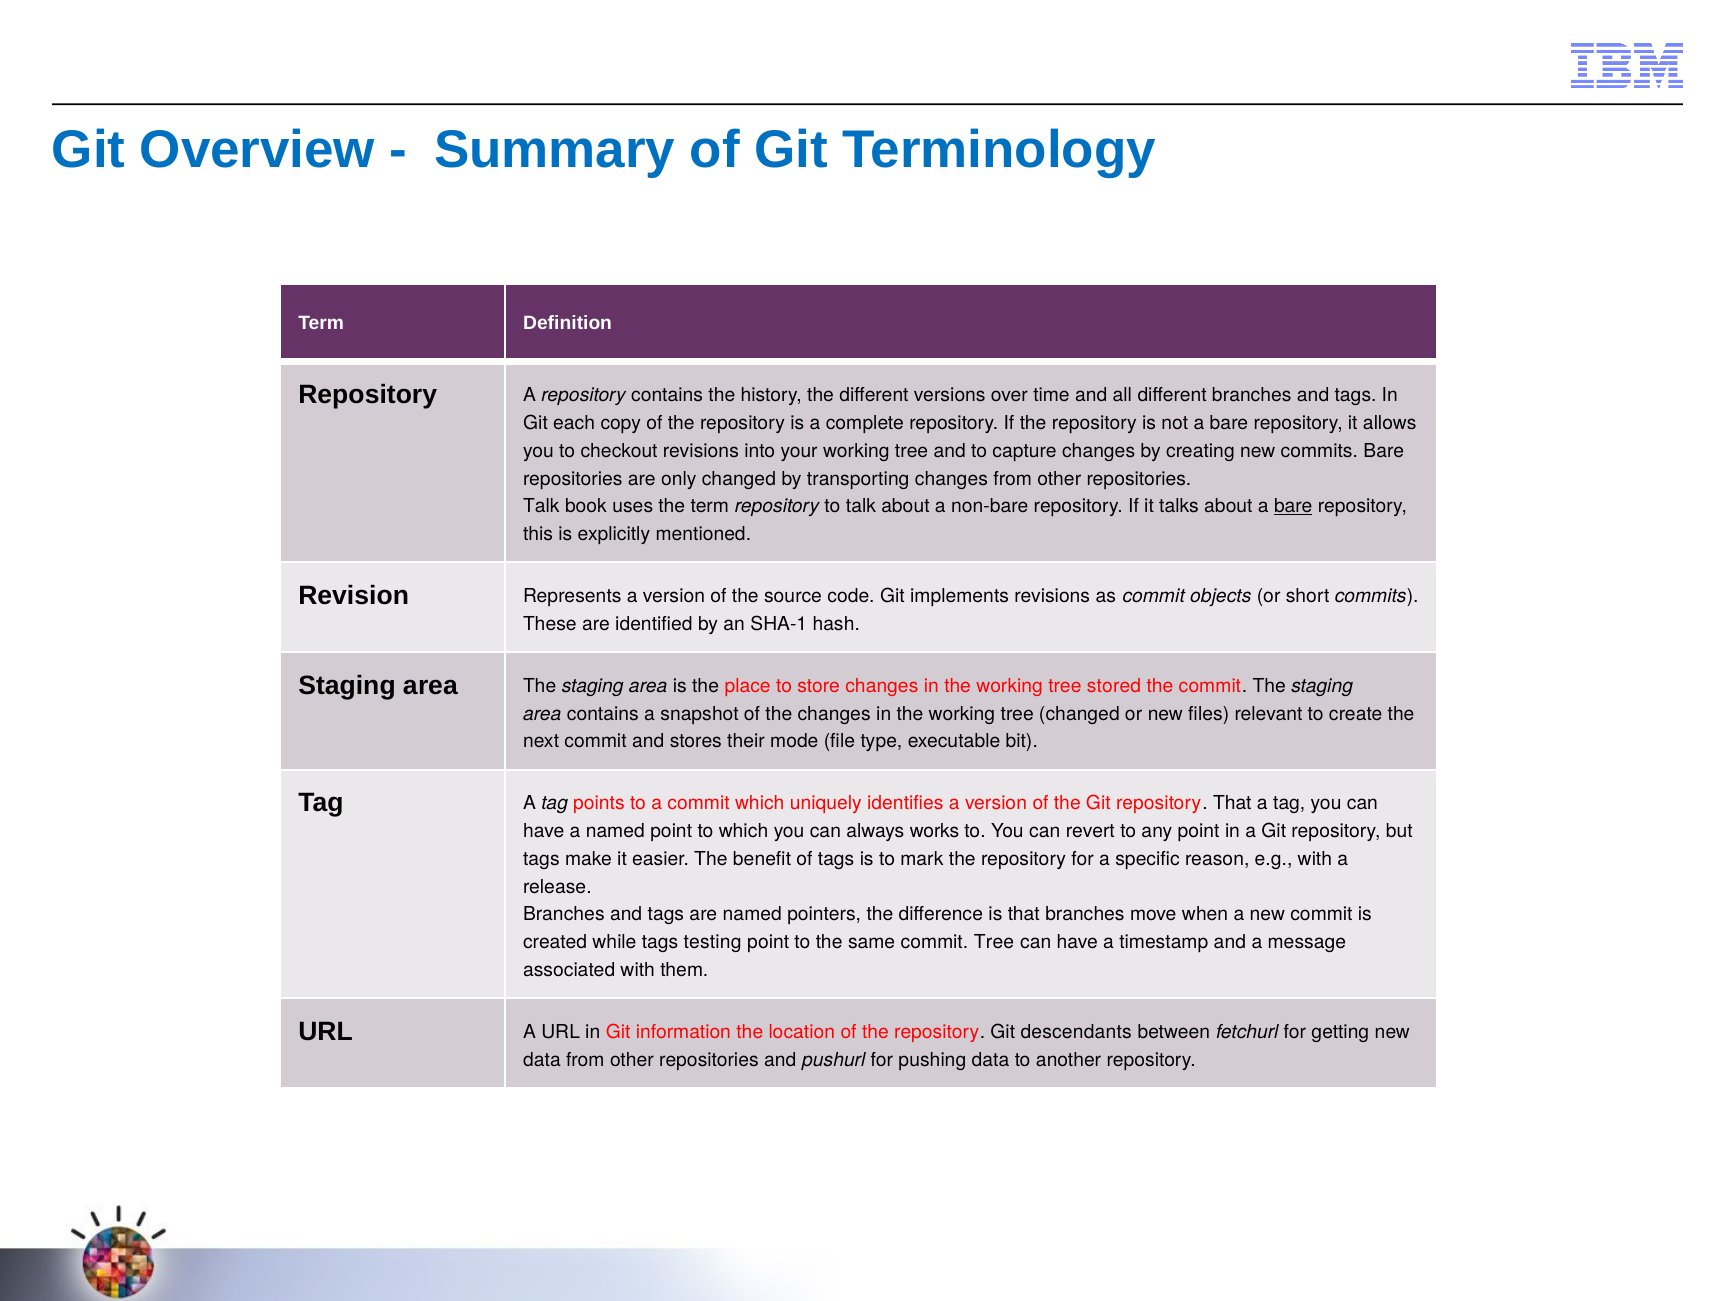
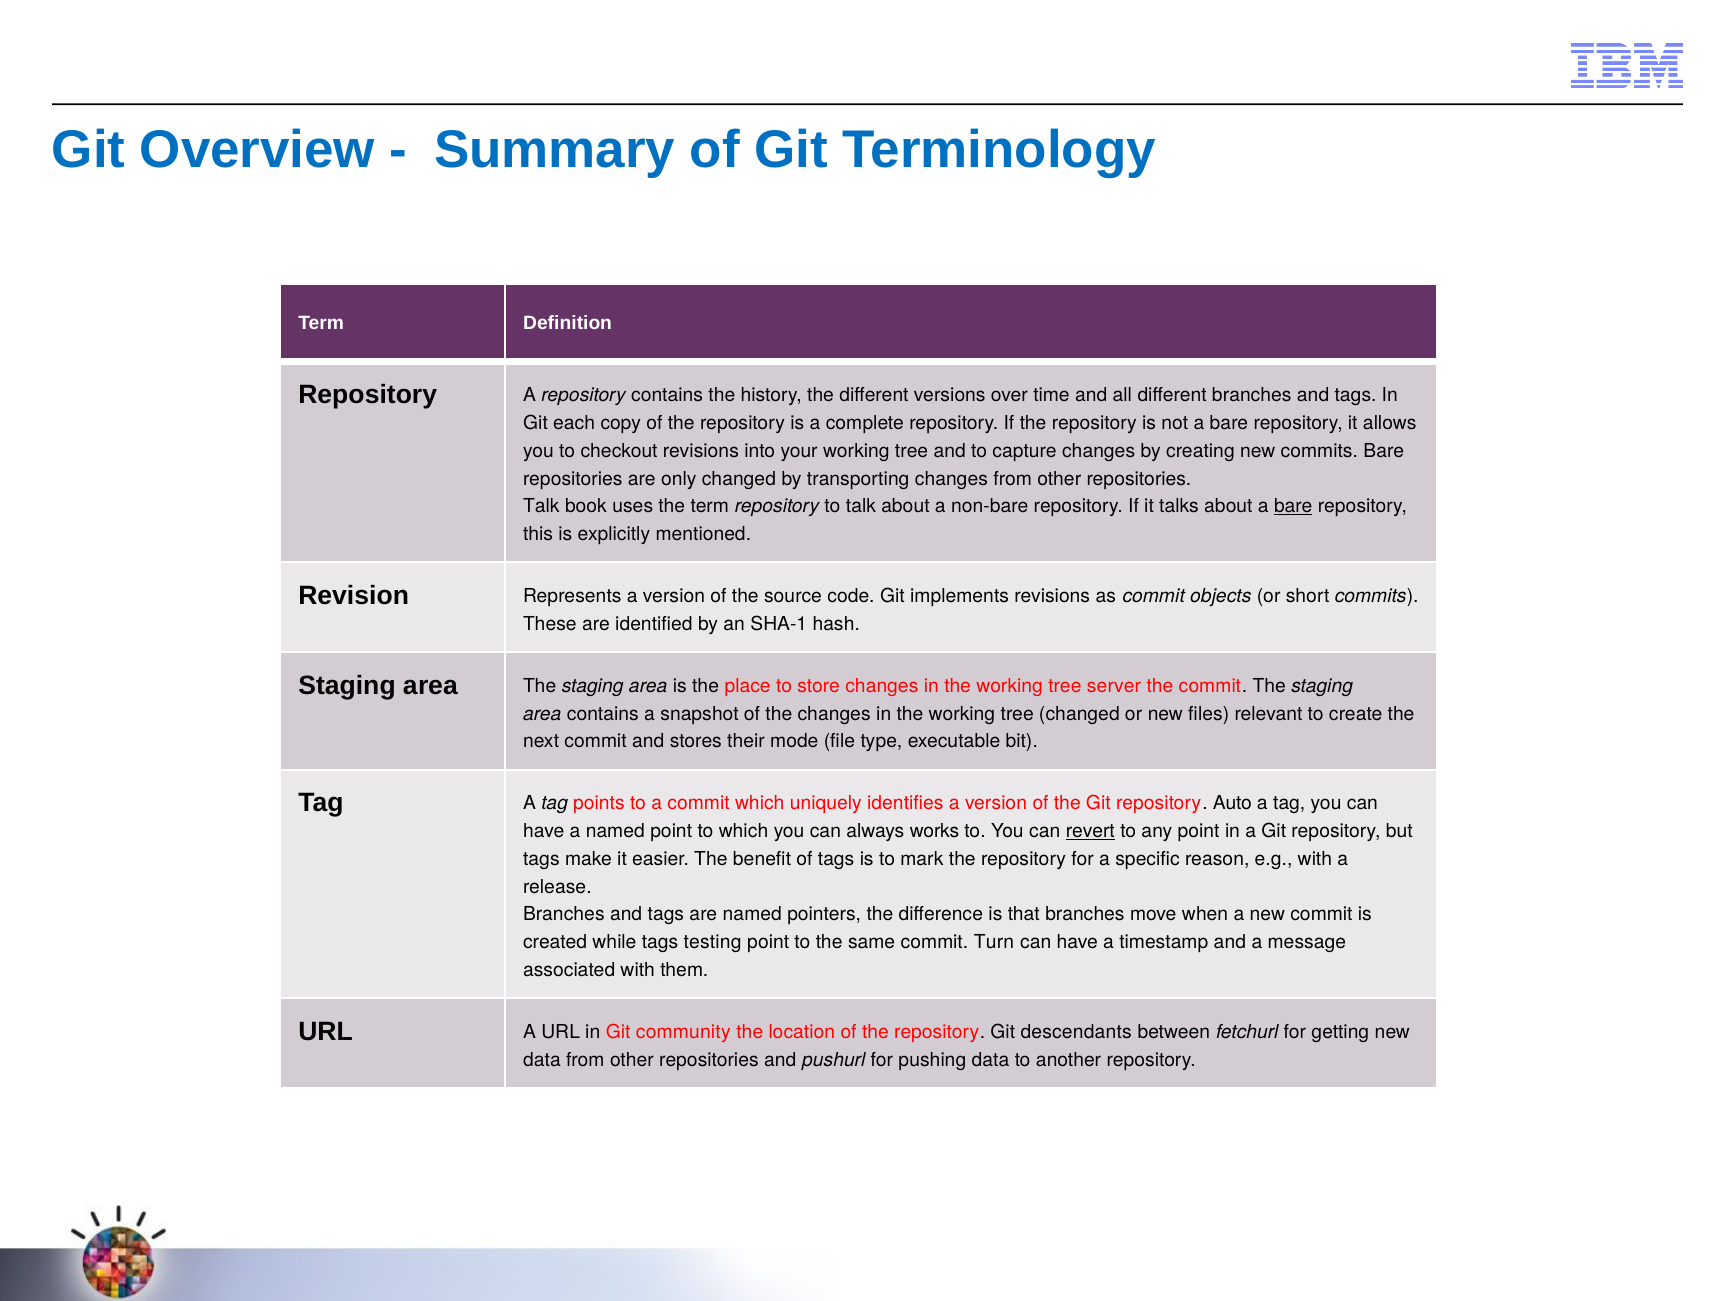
stored: stored -> server (1114, 686)
repository That: That -> Auto (1232, 804)
revert underline: none -> present (1090, 831)
commit Tree: Tree -> Turn (994, 942)
information: information -> community (683, 1032)
